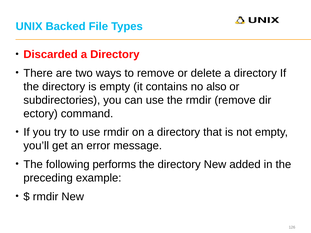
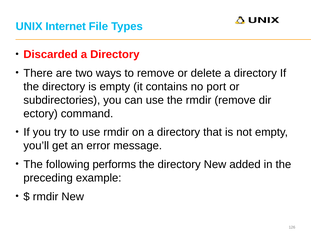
Backed: Backed -> Internet (66, 27)
also: also -> port (216, 87)
